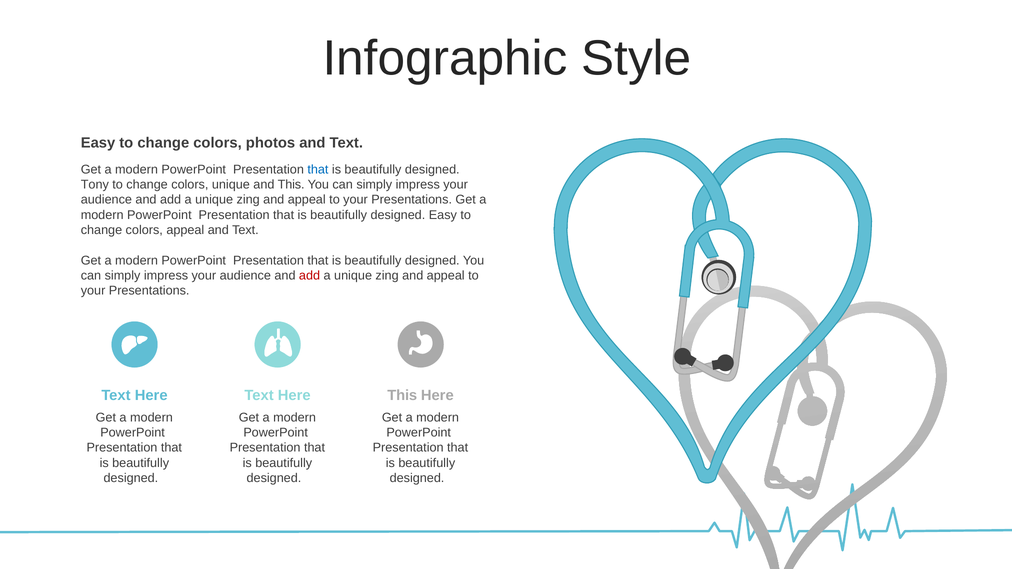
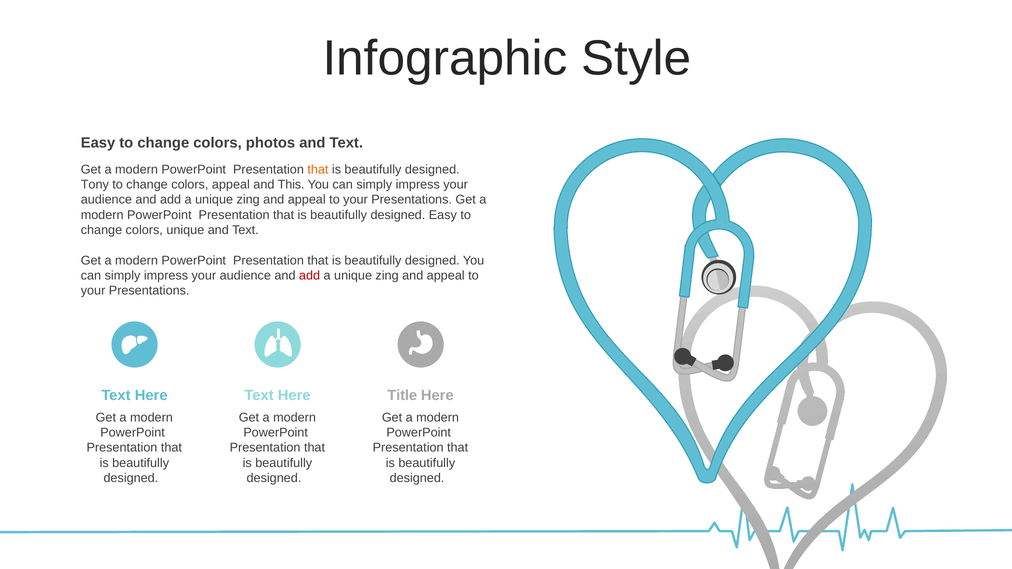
that colour: blue -> orange (318, 169)
colors unique: unique -> appeal (231, 185)
colors appeal: appeal -> unique (185, 230)
This: This -> Title (402, 396)
